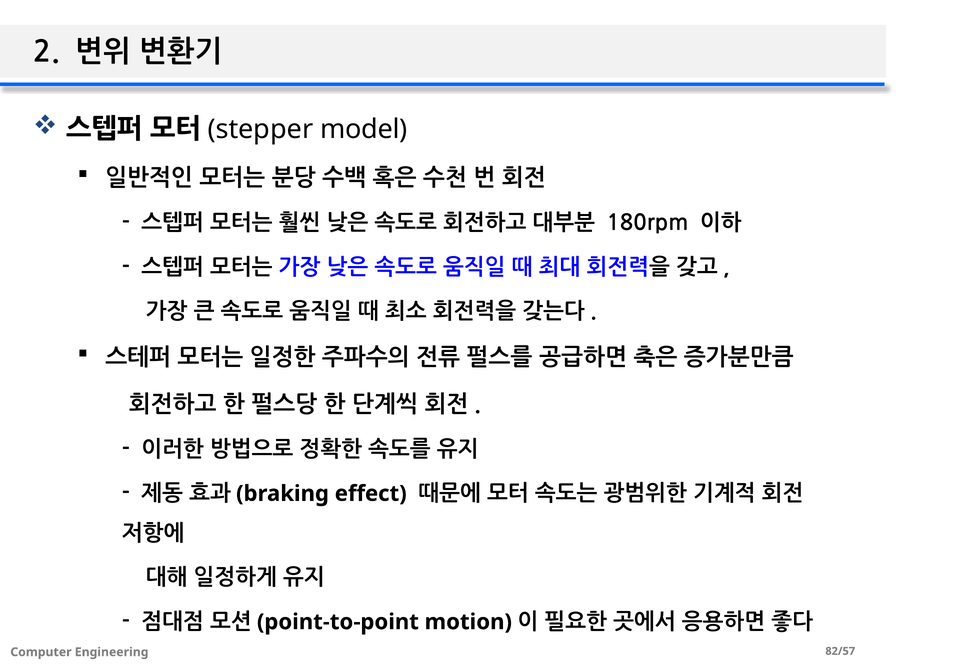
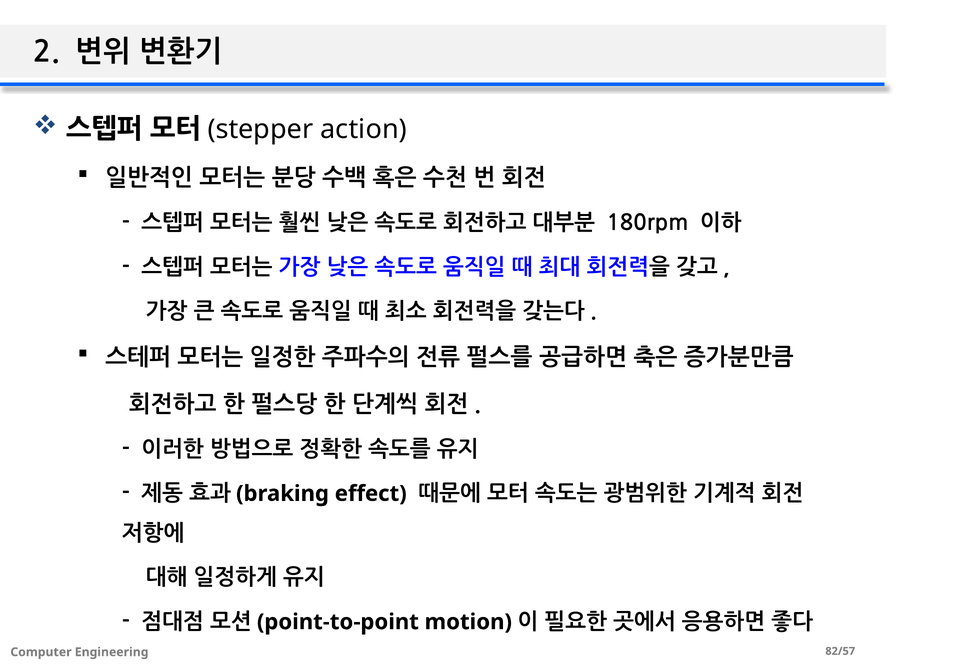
model: model -> action (364, 130)
